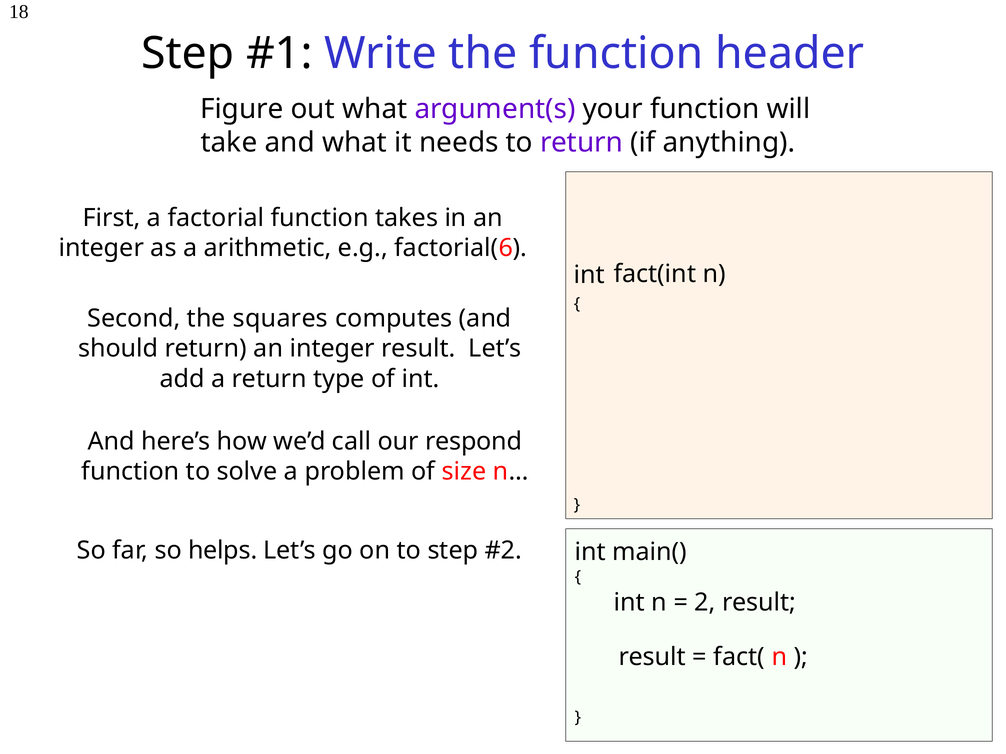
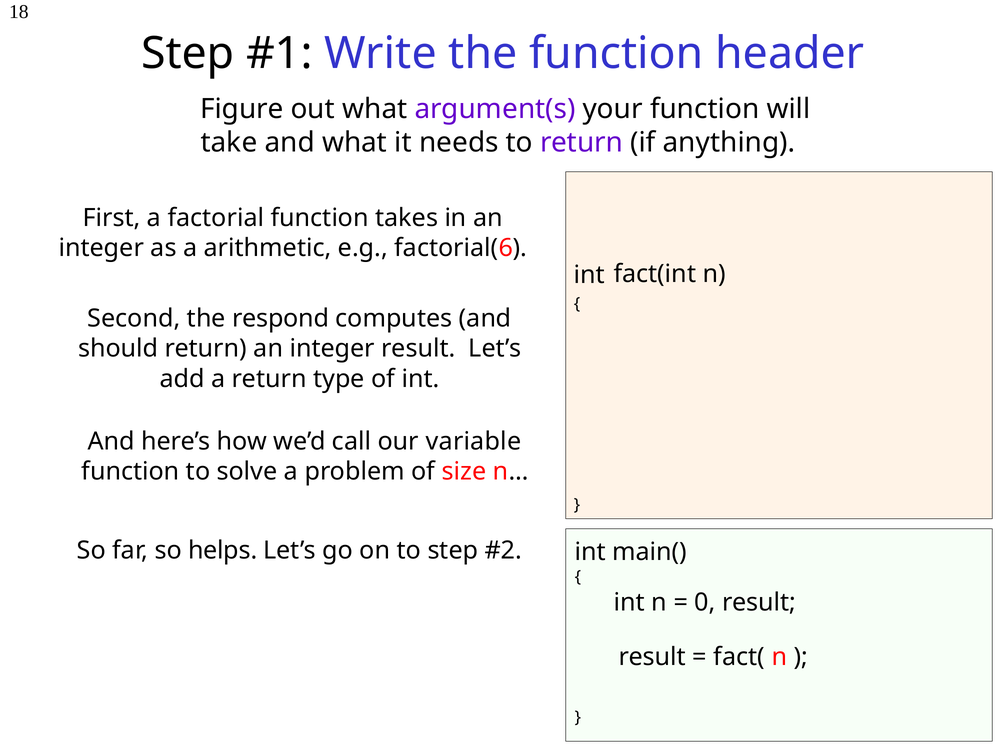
squares: squares -> respond (281, 319)
respond: respond -> variable (474, 442)
2: 2 -> 0 (705, 603)
